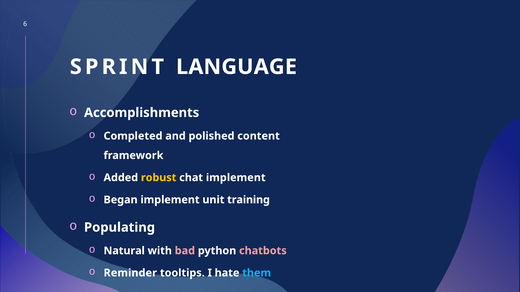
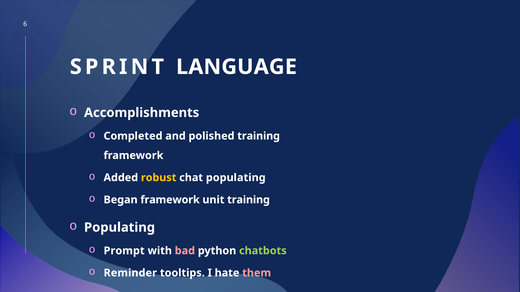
polished content: content -> training (259, 136)
chat implement: implement -> populating (236, 178)
Began implement: implement -> framework (170, 200)
Natural: Natural -> Prompt (124, 251)
chatbots colour: pink -> light green (263, 251)
them colour: light blue -> pink (257, 273)
